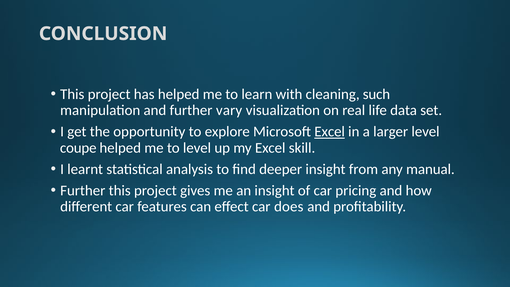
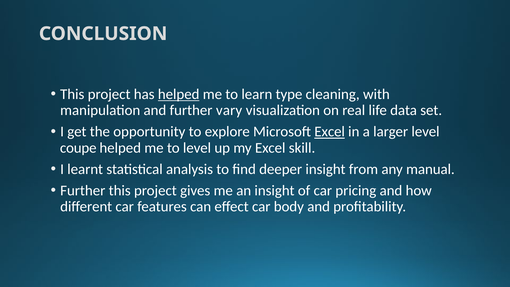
helped underline: none -> present (179, 94)
with: with -> type (289, 94)
such: such -> with (376, 94)
does: does -> body (289, 207)
